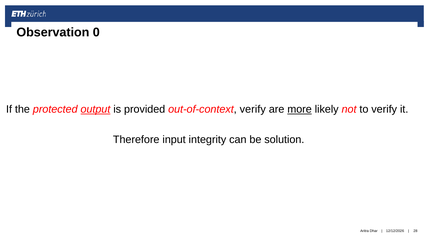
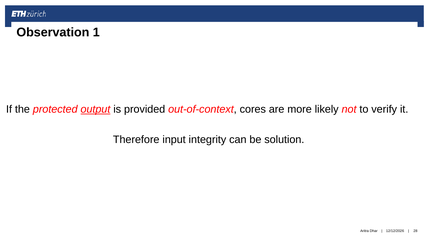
0: 0 -> 1 (96, 32)
out-of-context verify: verify -> cores (253, 109)
more underline: present -> none (300, 109)
